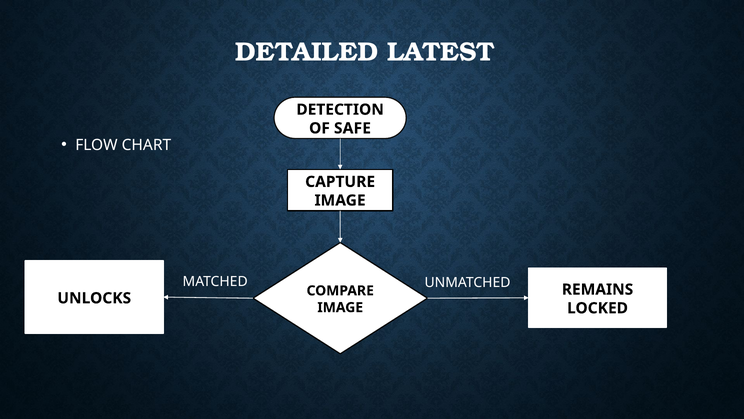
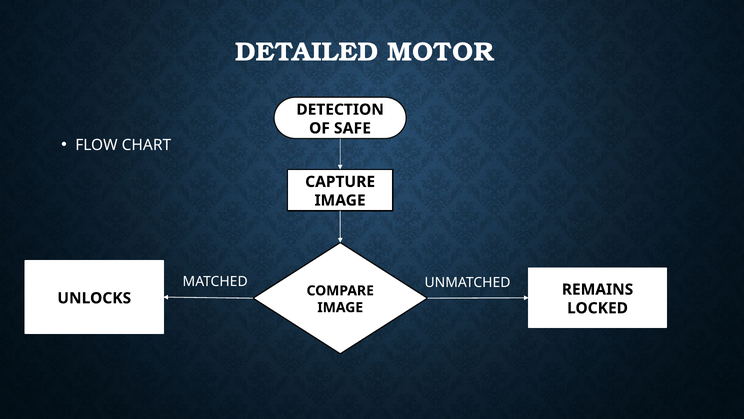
LATEST: LATEST -> MOTOR (441, 52)
